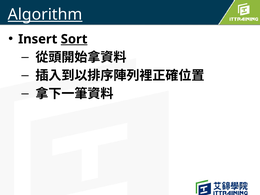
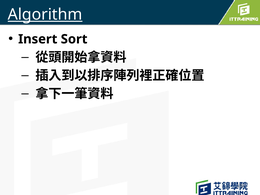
Sort underline: present -> none (74, 39)
